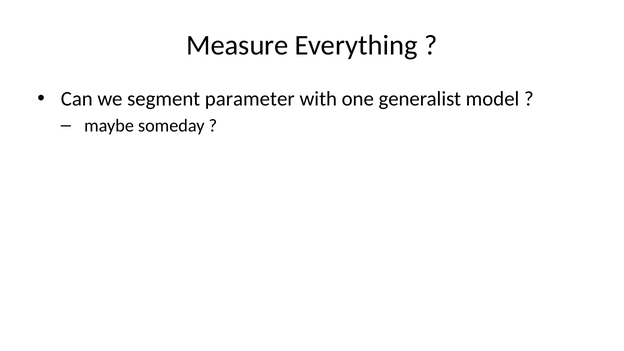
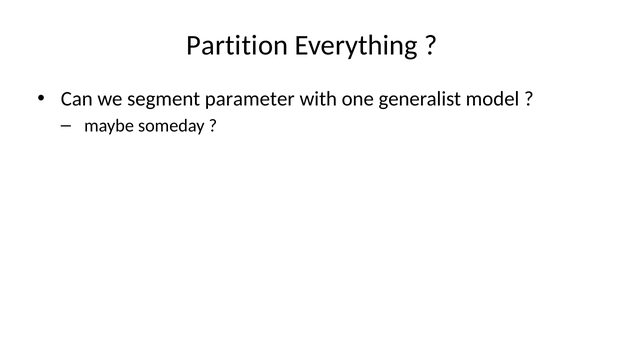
Measure: Measure -> Partition (237, 45)
